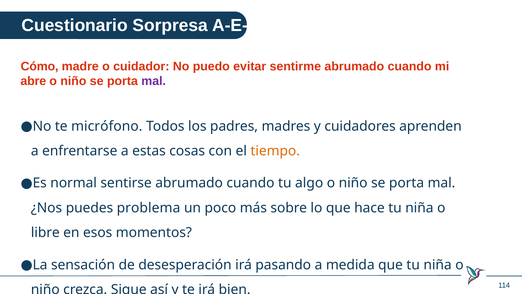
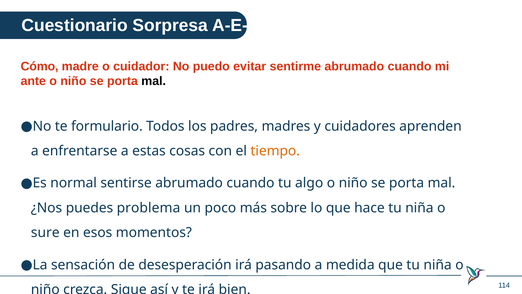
abre: abre -> ante (33, 81)
mal colour: purple -> black (154, 81)
micrófono: micrófono -> formulario (107, 126)
libre: libre -> sure (45, 232)
